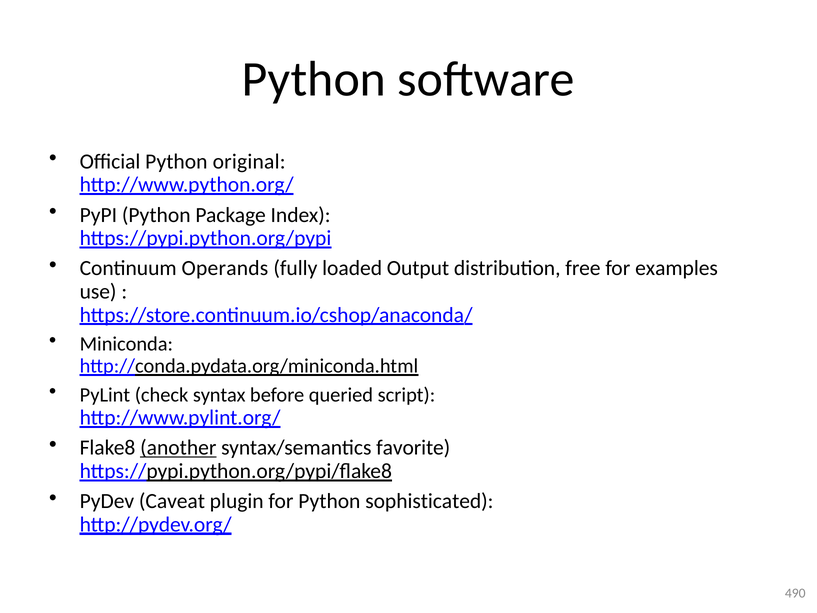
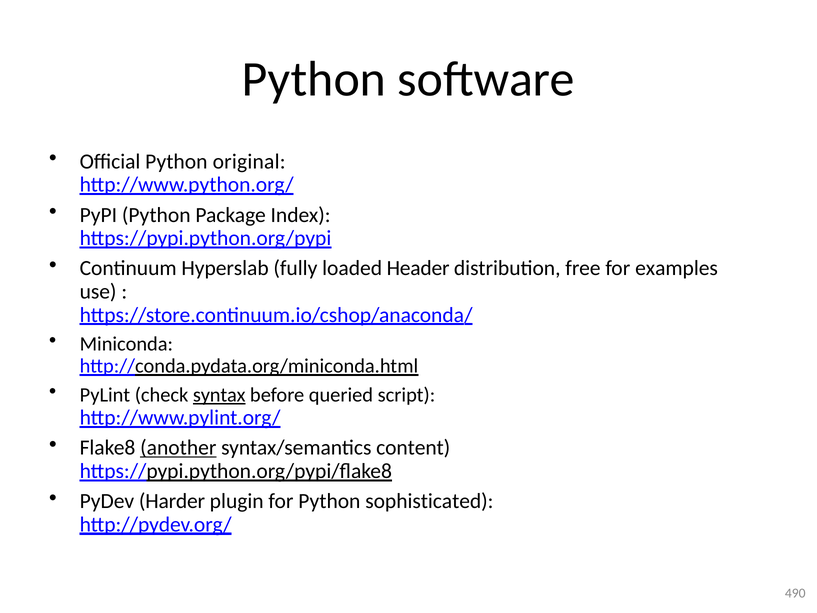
Operands: Operands -> Hyperslab (225, 268)
Output: Output -> Header (418, 268)
syntax underline: none -> present (219, 395)
favorite: favorite -> content (413, 448)
Caveat: Caveat -> Harder (172, 501)
